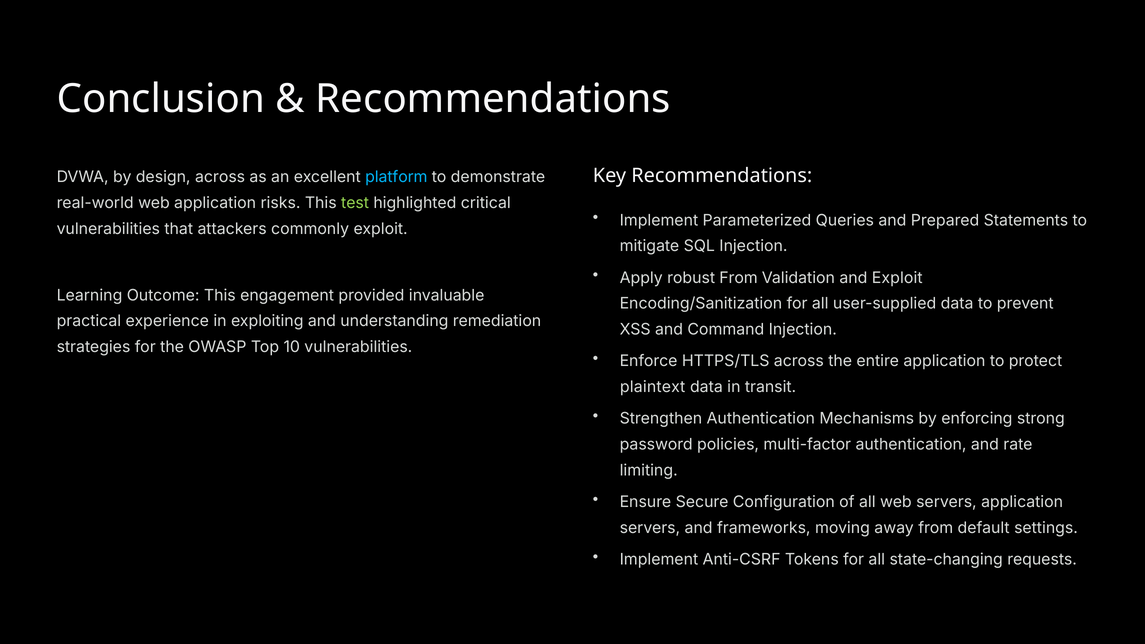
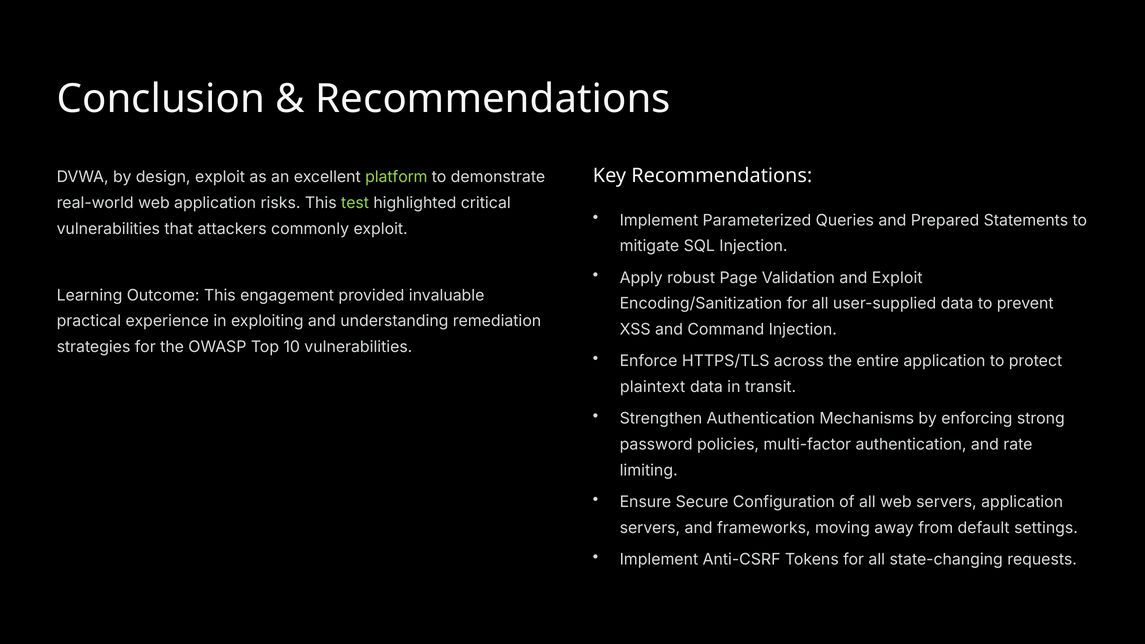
design across: across -> exploit (220, 177)
platform colour: light blue -> light green (396, 177)
robust From: From -> Page (738, 278)
